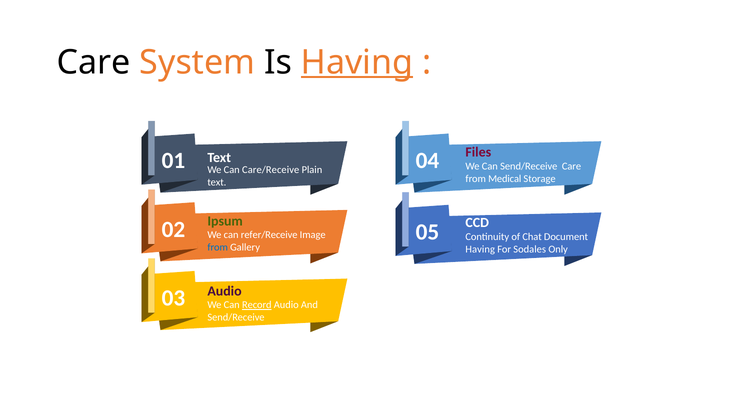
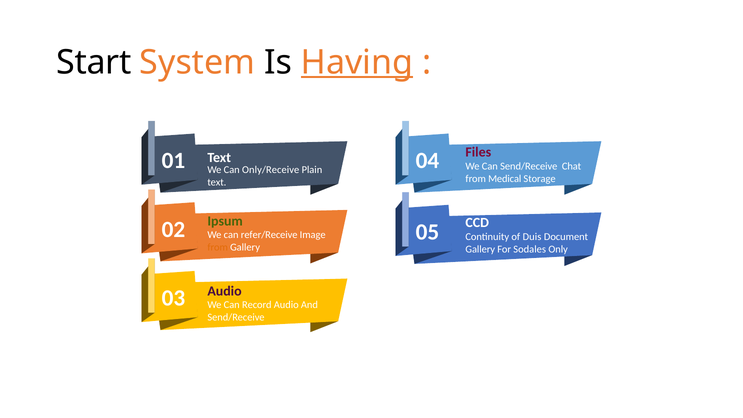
Care: Care -> Start (94, 62)
Send/Receive Care: Care -> Chat (572, 166)
Care/Receive: Care/Receive -> Only/Receive (271, 170)
Chat: Chat -> Duis (532, 237)
from colour: blue -> orange (218, 247)
Having: Having -> Gallery (480, 249)
Record underline: present -> none (257, 305)
